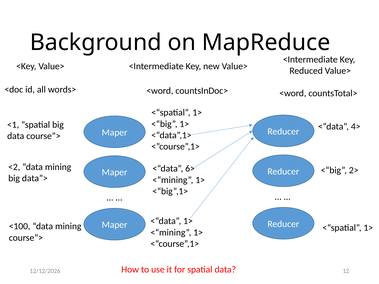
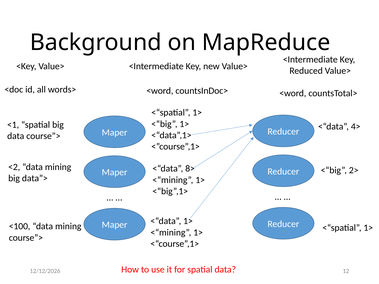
6>: 6> -> 8> (190, 169)
